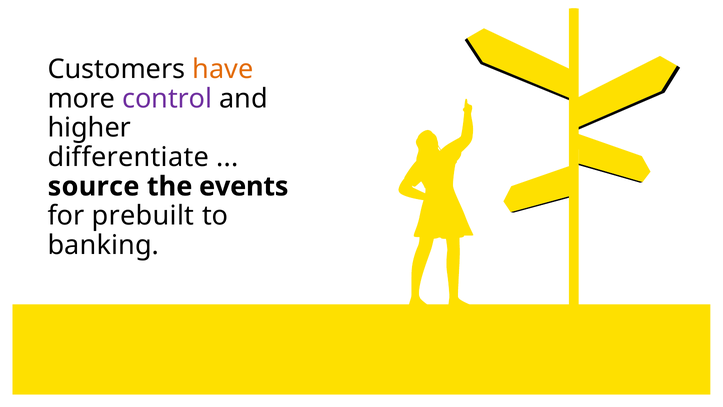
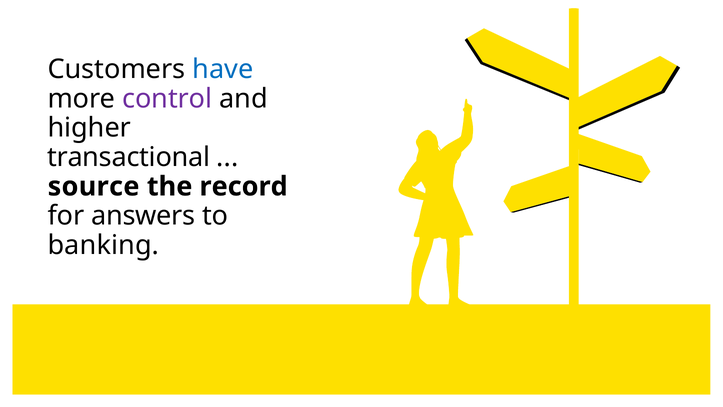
have colour: orange -> blue (223, 69)
differentiate: differentiate -> transactional (129, 157)
events: events -> record (244, 186)
prebuilt: prebuilt -> answers (143, 216)
